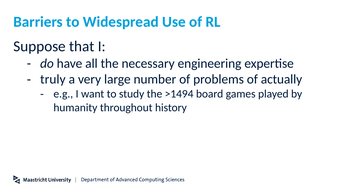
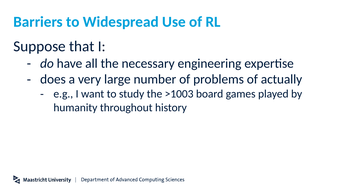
truly: truly -> does (53, 79)
>1494: >1494 -> >1003 (179, 94)
